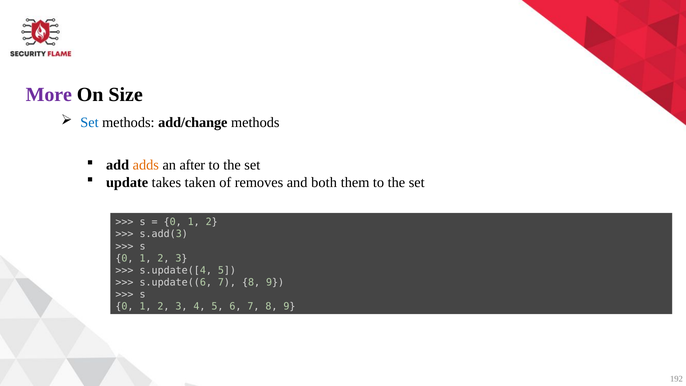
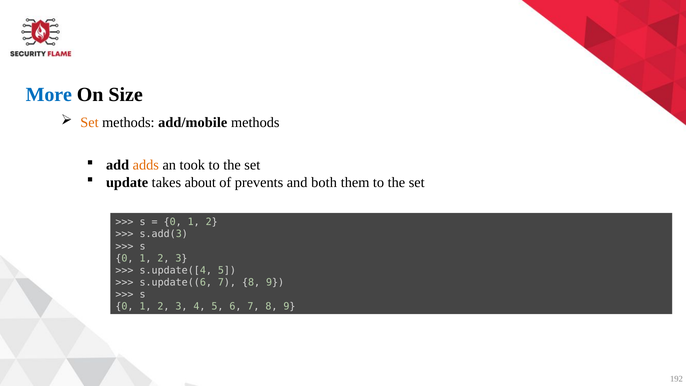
More colour: purple -> blue (49, 94)
Set colour: blue -> orange (90, 122)
add/change: add/change -> add/mobile (193, 122)
after: after -> took (192, 165)
taken: taken -> about (200, 182)
removes: removes -> prevents (259, 182)
